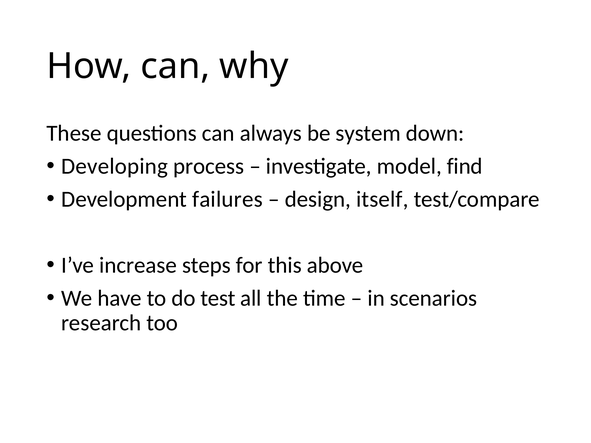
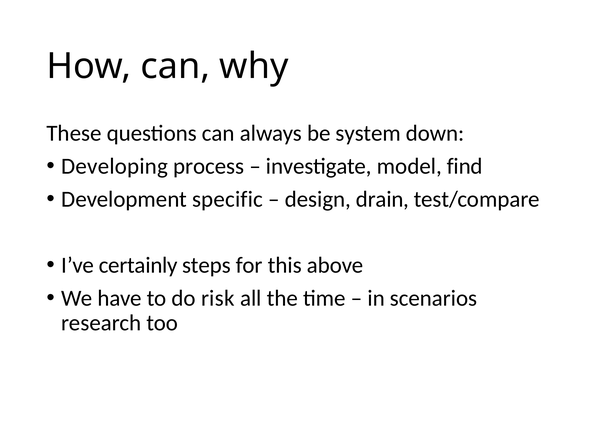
failures: failures -> specific (227, 199)
itself: itself -> drain (382, 199)
increase: increase -> certainly (138, 265)
test: test -> risk (218, 298)
